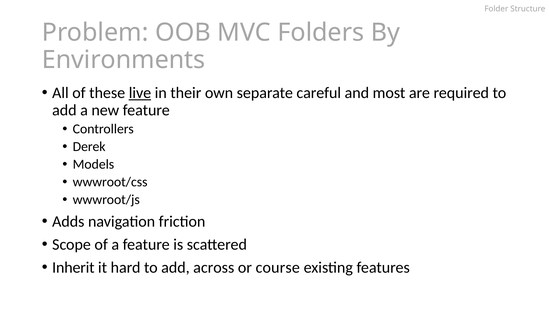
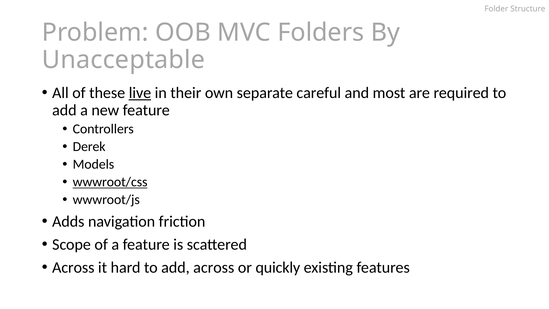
Environments: Environments -> Unacceptable (123, 60)
wwwroot/css underline: none -> present (110, 182)
Inherit: Inherit -> Across (73, 267)
course: course -> quickly (278, 267)
